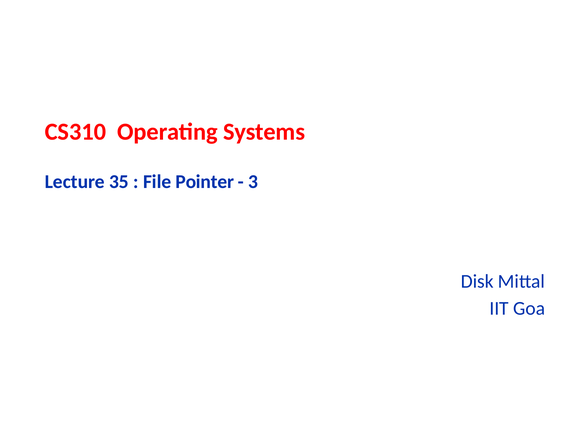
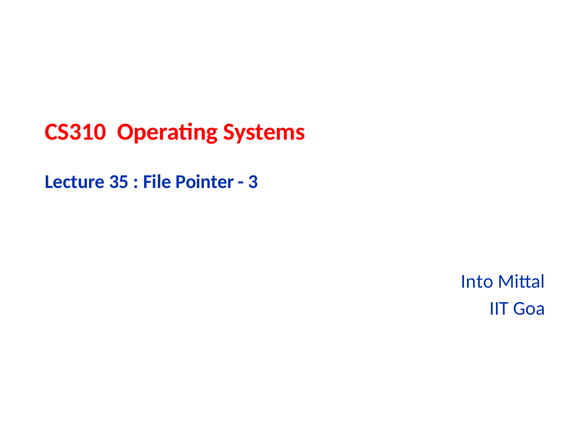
Disk: Disk -> Into (477, 281)
